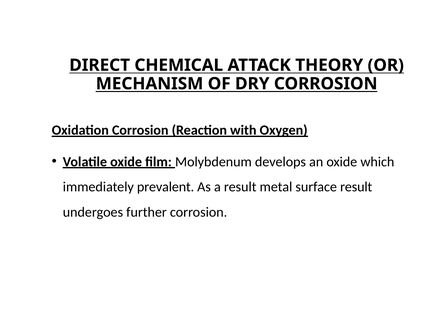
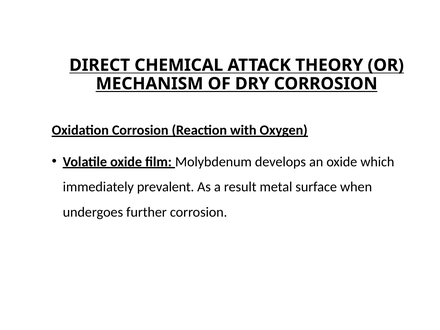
surface result: result -> when (356, 187)
